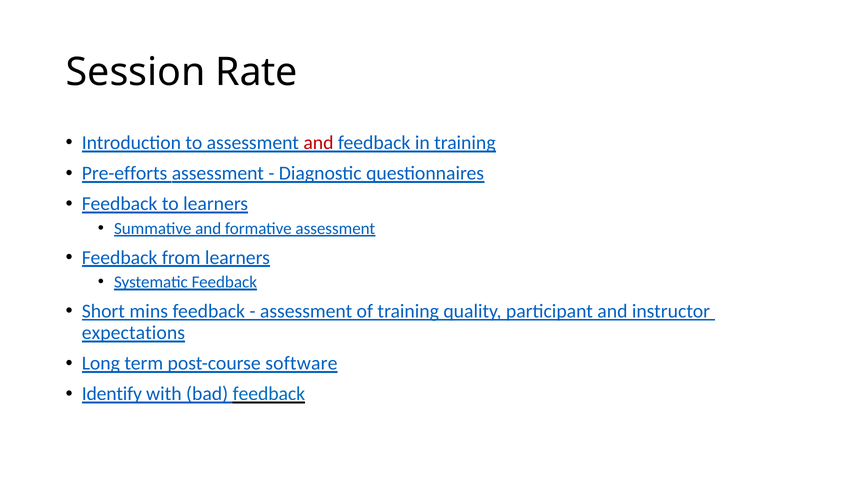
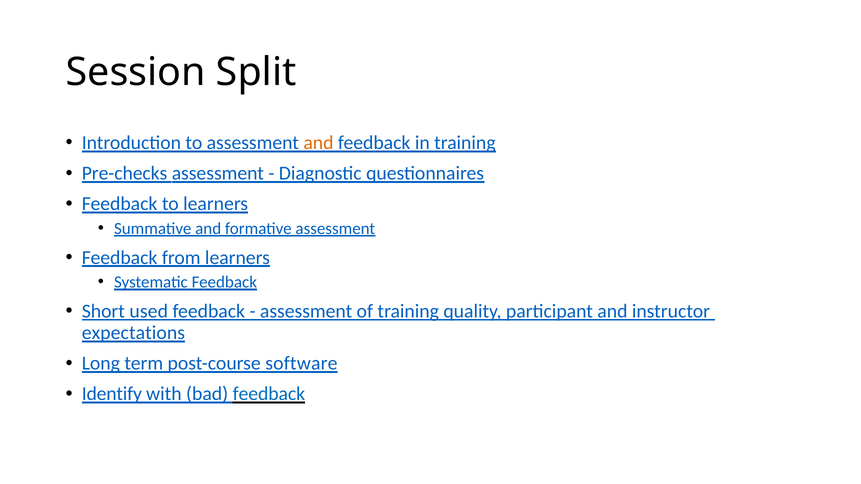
Rate: Rate -> Split (256, 72)
and colour: red -> orange (318, 143)
Pre-efforts: Pre-efforts -> Pre-checks (125, 174)
mins: mins -> used (149, 311)
